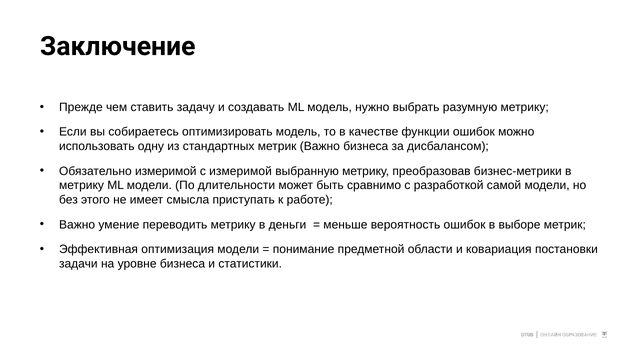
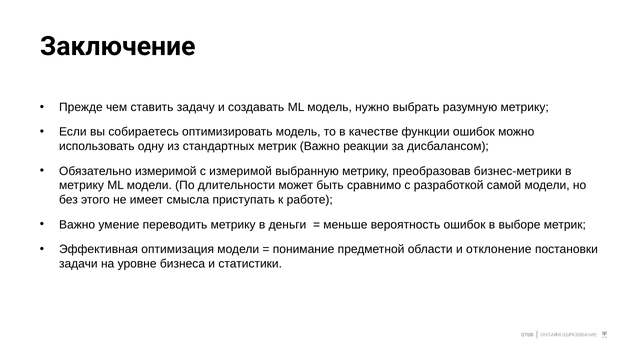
Важно бизнеса: бизнеса -> реакции (366, 146)
ковариация: ковариация -> отклонение (499, 249)
